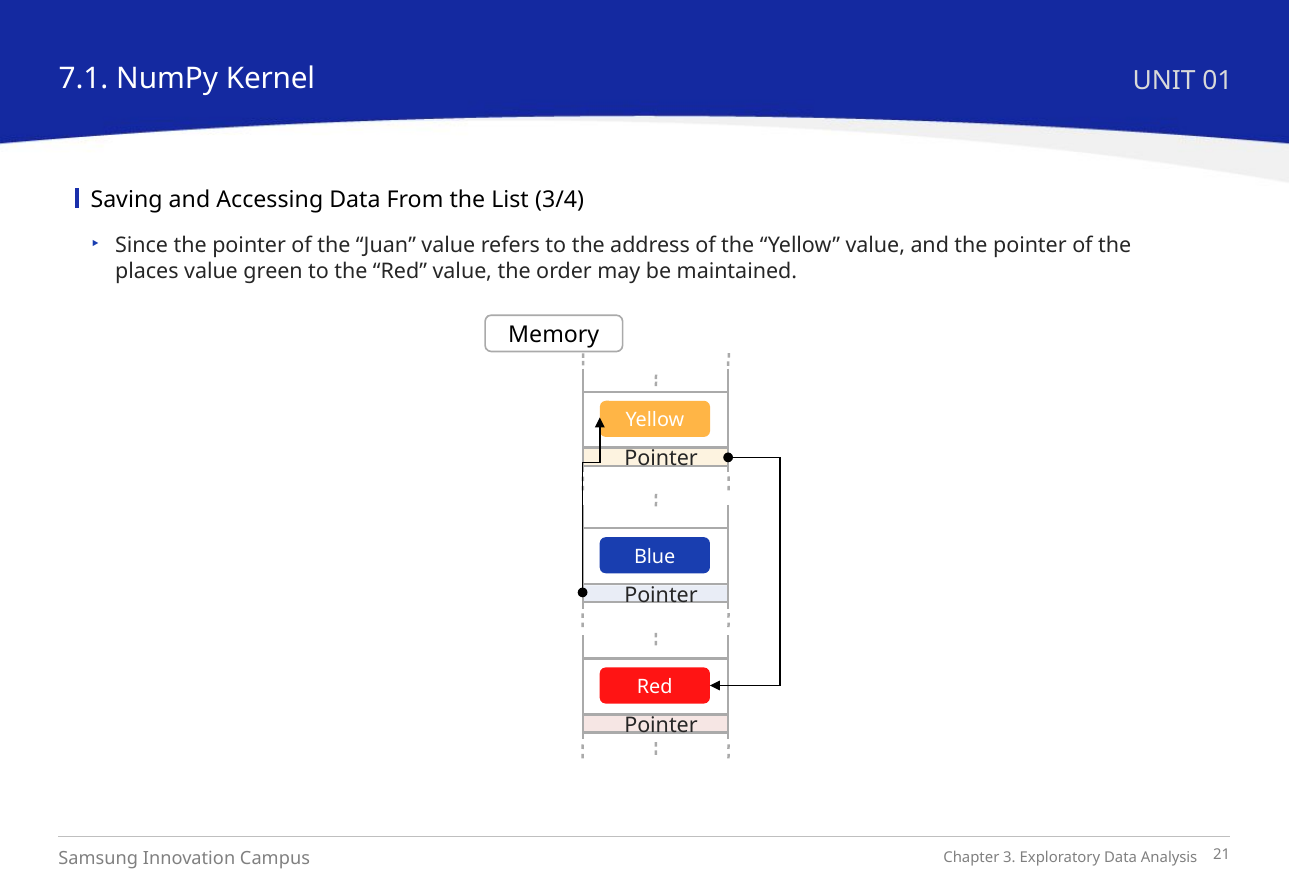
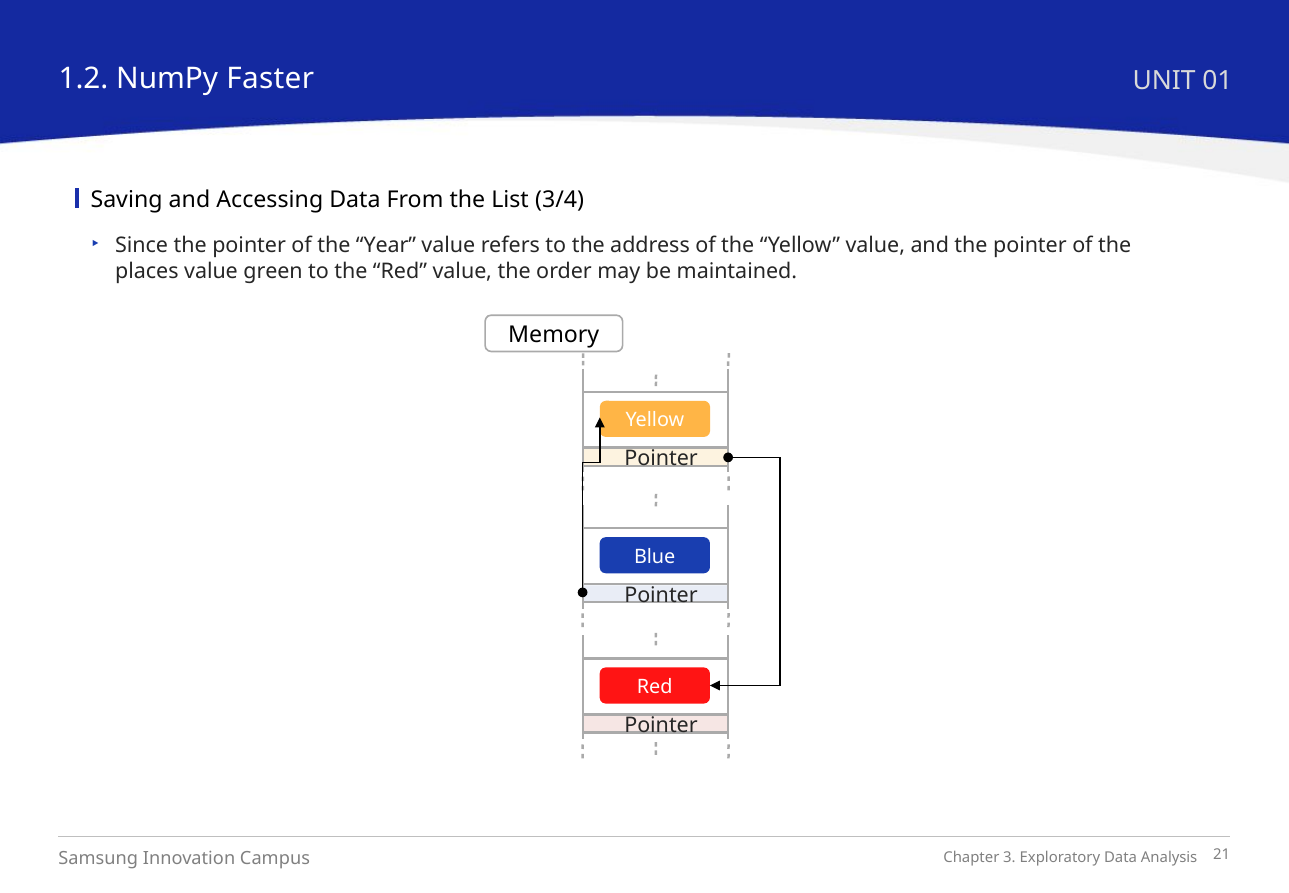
7.1: 7.1 -> 1.2 (83, 78)
Kernel: Kernel -> Faster (270, 78)
Juan: Juan -> Year (386, 245)
